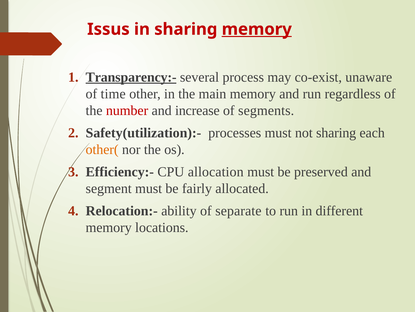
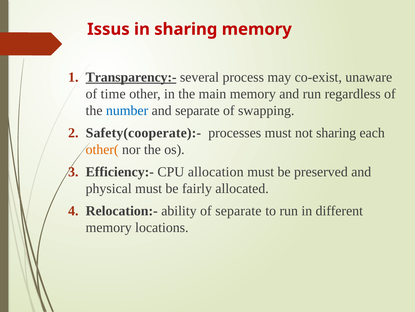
memory underline: present -> none (257, 29)
number colour: red -> blue (127, 110)
and increase: increase -> separate (197, 110)
segments: segments -> swapping (266, 110)
Safety(utilization):-: Safety(utilization):- -> Safety(cooperate):- (143, 133)
segment: segment -> physical (109, 188)
